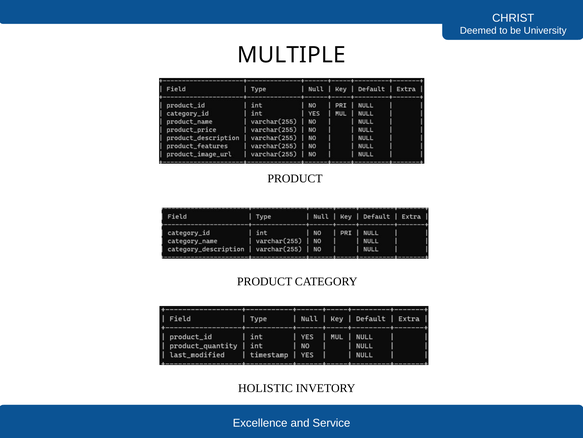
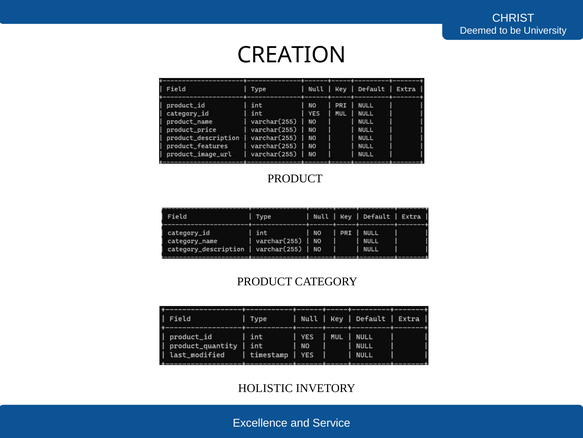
MULTIPLE: MULTIPLE -> CREATION (292, 55)
